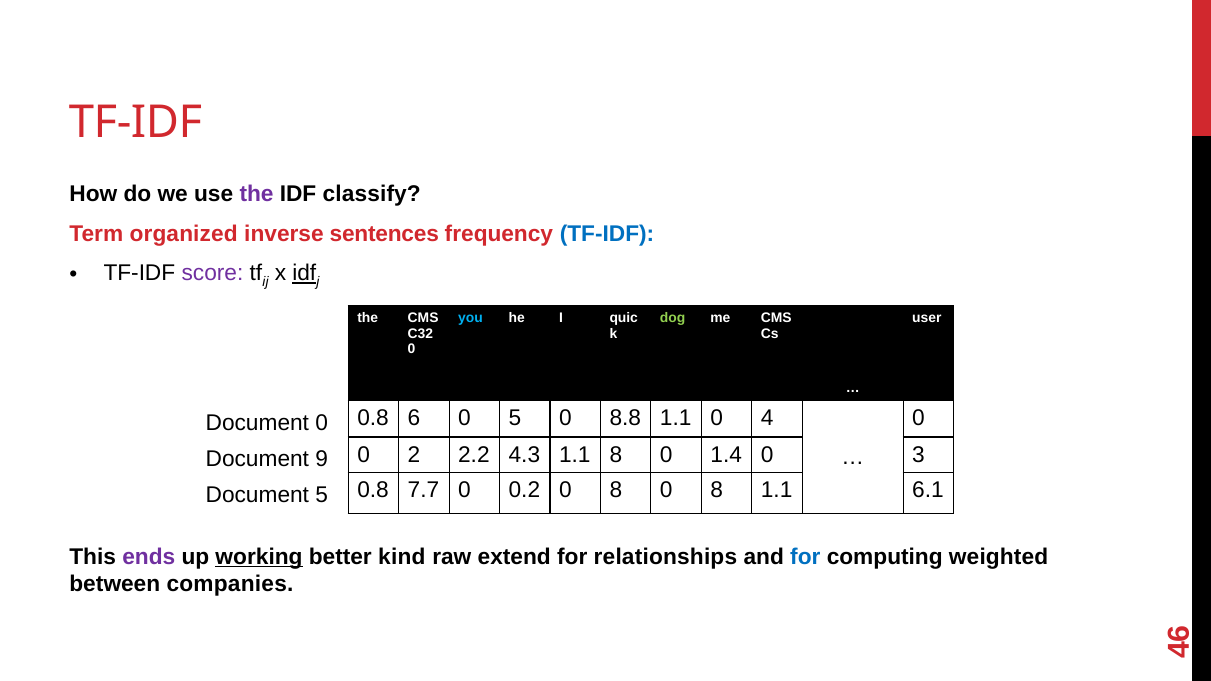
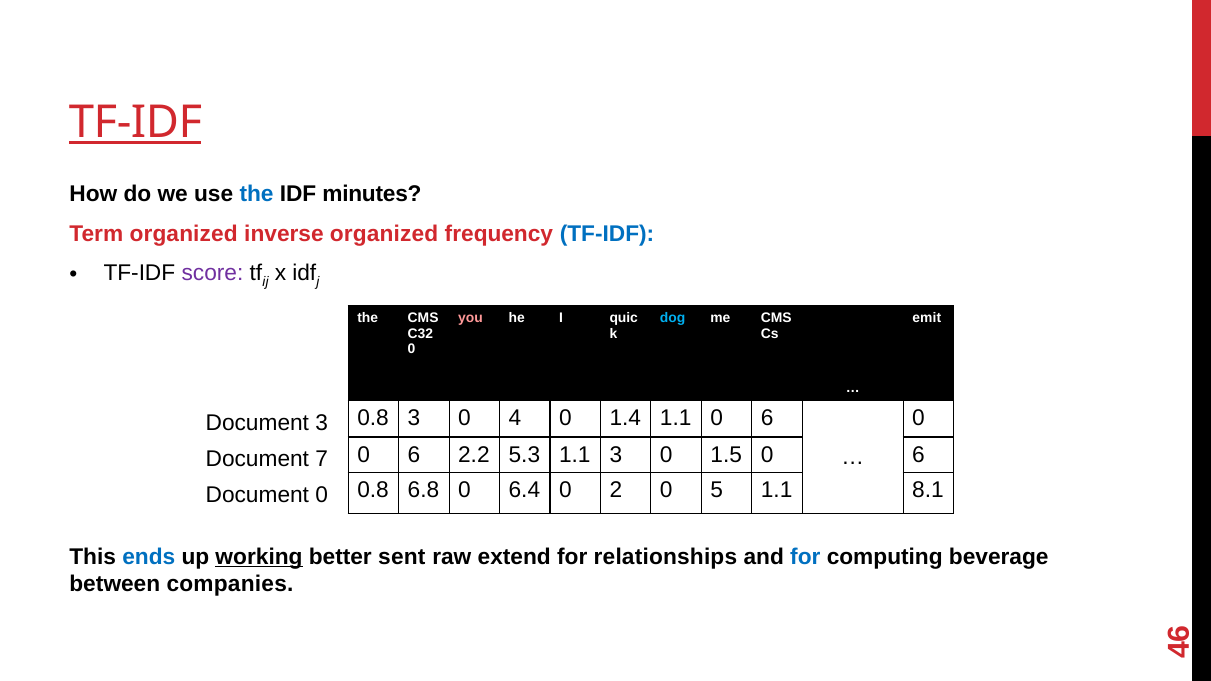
TF-IDF underline: none -> present (136, 123)
the colour: purple -> blue (257, 194)
classify: classify -> minutes (372, 194)
inverse sentences: sentences -> organized (384, 234)
idf underline: present -> none (304, 273)
you colour: light blue -> pink (470, 318)
dog colour: light green -> light blue (673, 318)
user: user -> emit (927, 318)
0.8 6: 6 -> 3 (414, 418)
0 5: 5 -> 4 (515, 418)
8.8: 8.8 -> 1.4 (625, 418)
1.1 0 4: 4 -> 6 (767, 418)
Document 0: 0 -> 3 (322, 423)
2: 2 -> 6 (414, 455)
4.3: 4.3 -> 5.3 (524, 455)
1.1 8: 8 -> 3 (616, 455)
1.4: 1.4 -> 1.5 (726, 455)
3: 3 -> 6 (919, 455)
9: 9 -> 7 (322, 459)
7.7: 7.7 -> 6.8 (423, 490)
0.2: 0.2 -> 6.4 (524, 490)
8: 8 -> 2 (616, 490)
8: 8 -> 5 (717, 490)
6.1: 6.1 -> 8.1 (928, 490)
Document 5: 5 -> 0 (322, 496)
ends colour: purple -> blue (149, 557)
kind: kind -> sent (402, 557)
weighted: weighted -> beverage (999, 557)
